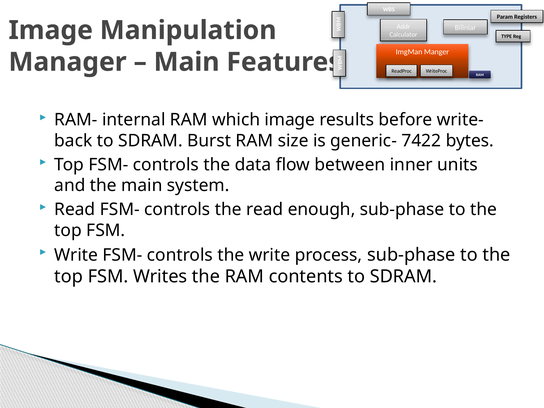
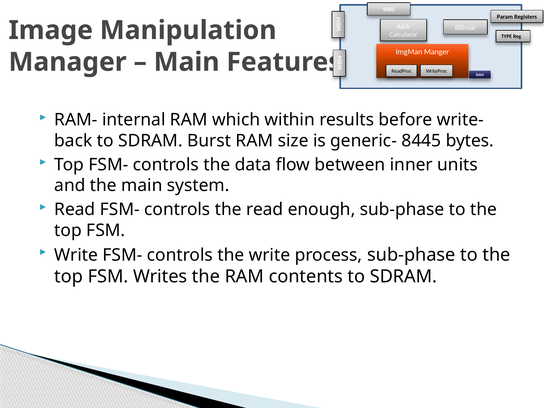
which image: image -> within (290, 120)
7422: 7422 -> 8445 (421, 141)
